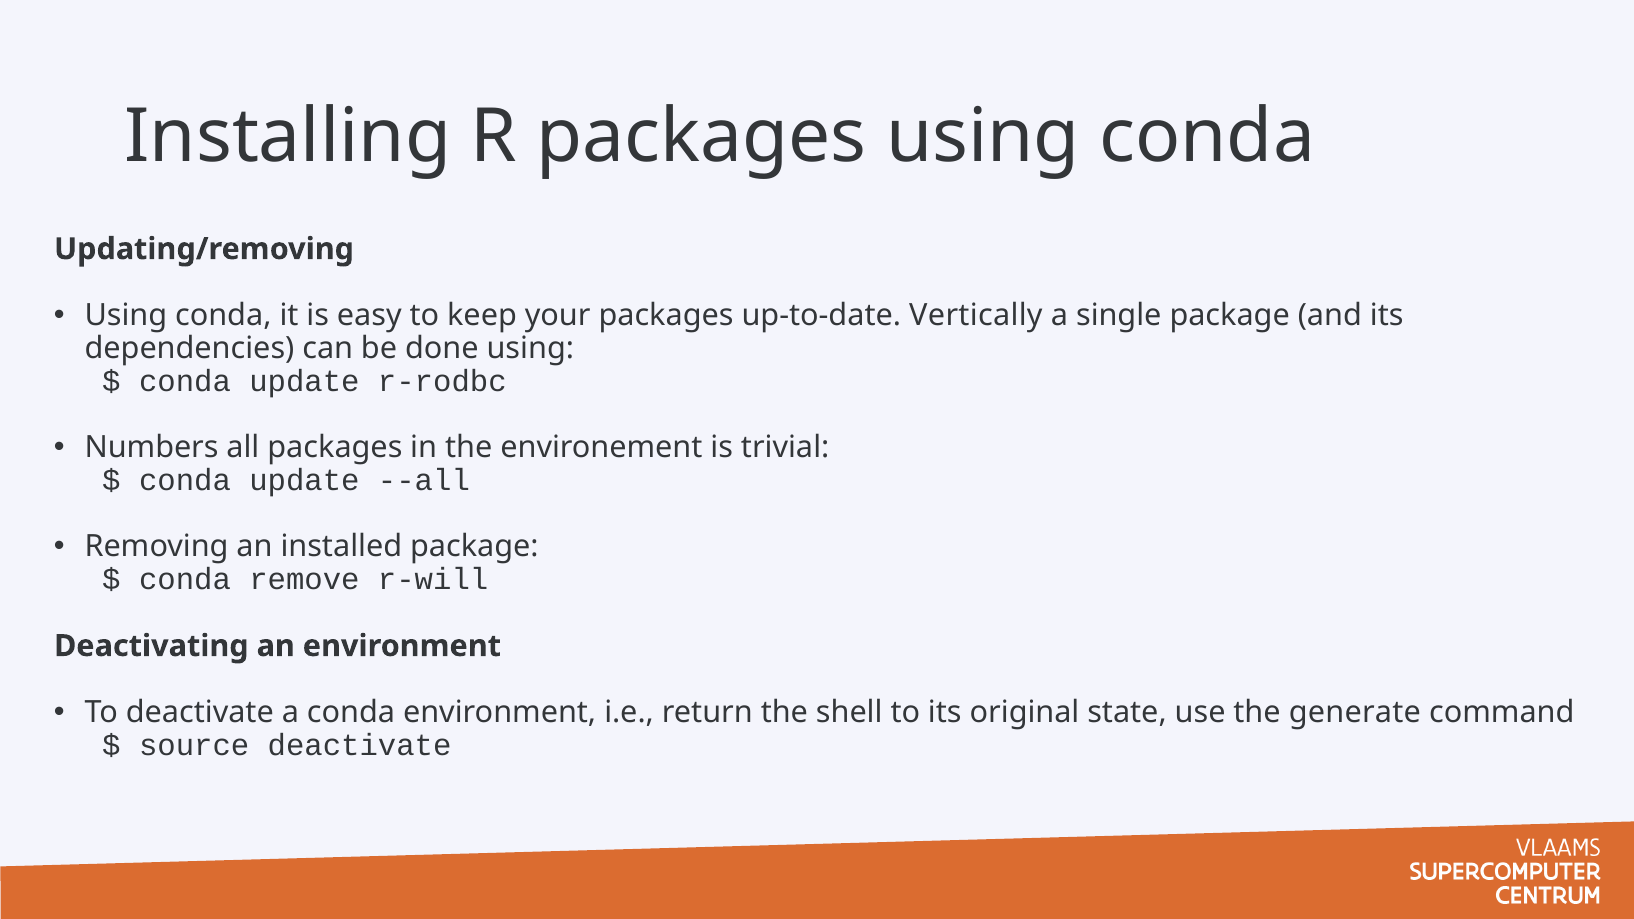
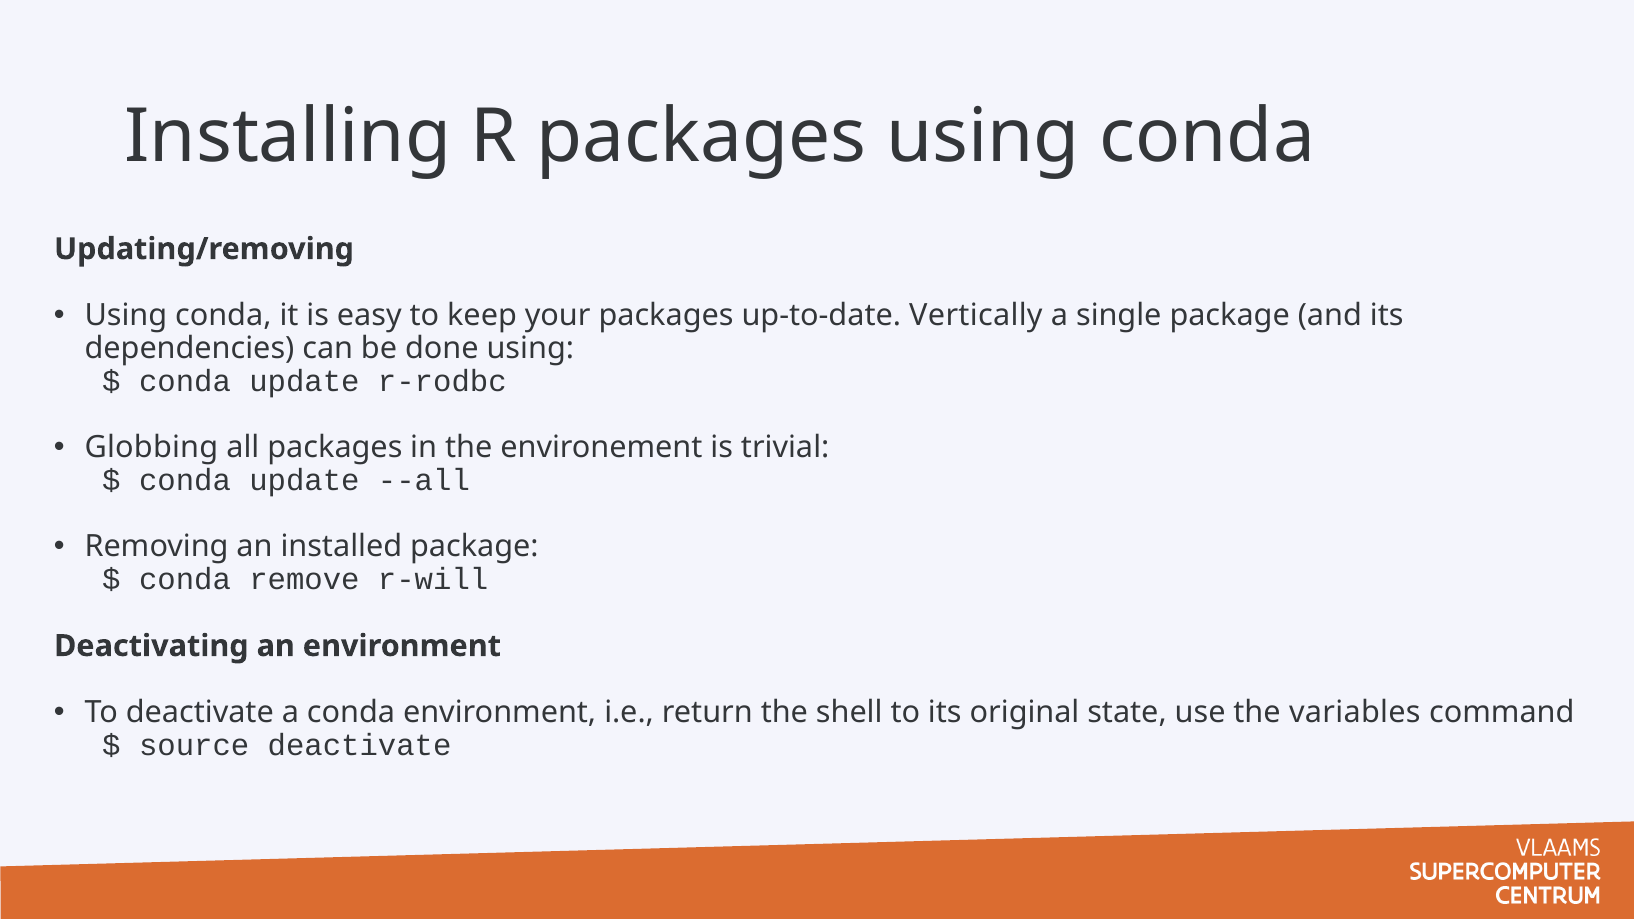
Numbers: Numbers -> Globbing (151, 448)
generate: generate -> variables (1355, 712)
